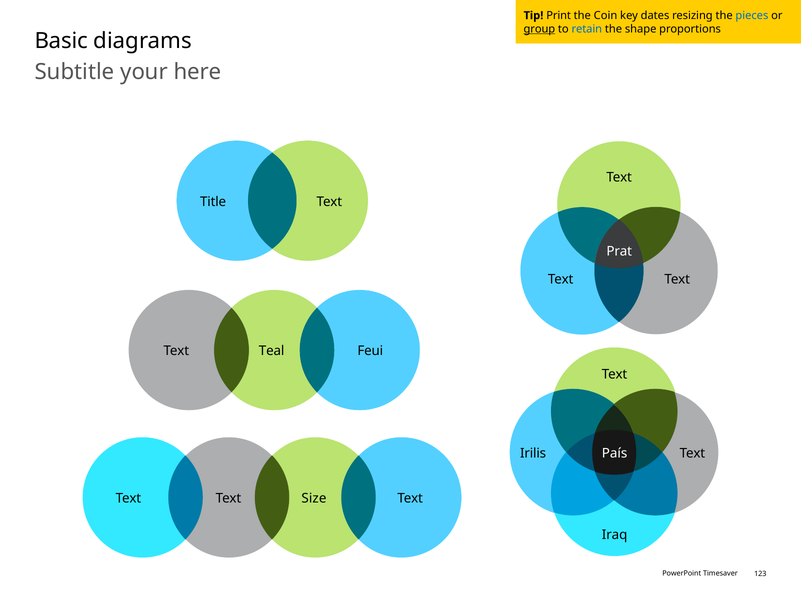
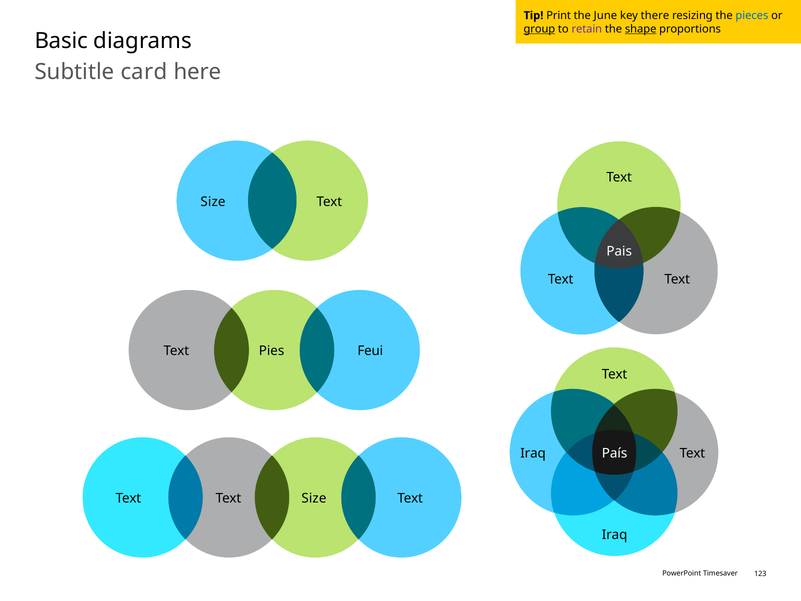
Coin: Coin -> June (605, 15)
dates: dates -> there (655, 15)
retain colour: blue -> purple (587, 29)
shape underline: none -> present (641, 29)
your: your -> card (144, 72)
Title: Title -> Size (213, 202)
Prat: Prat -> Pais (619, 251)
Teal: Teal -> Pies (272, 351)
Irilis: Irilis -> Iraq (533, 453)
